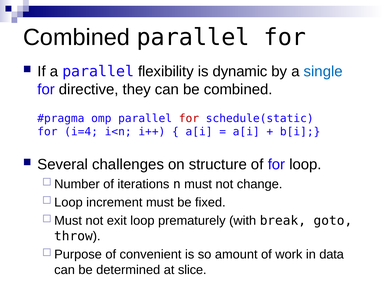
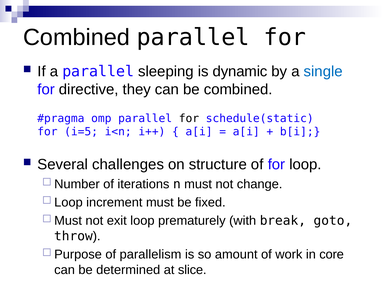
flexibility: flexibility -> sleeping (166, 72)
for colour: red -> black (189, 118)
i=4: i=4 -> i=5 (81, 132)
convenient: convenient -> parallelism (151, 254)
data: data -> core (332, 254)
